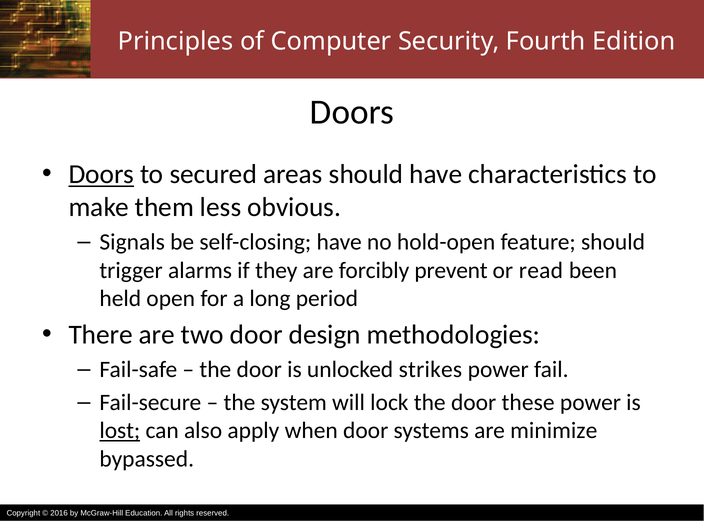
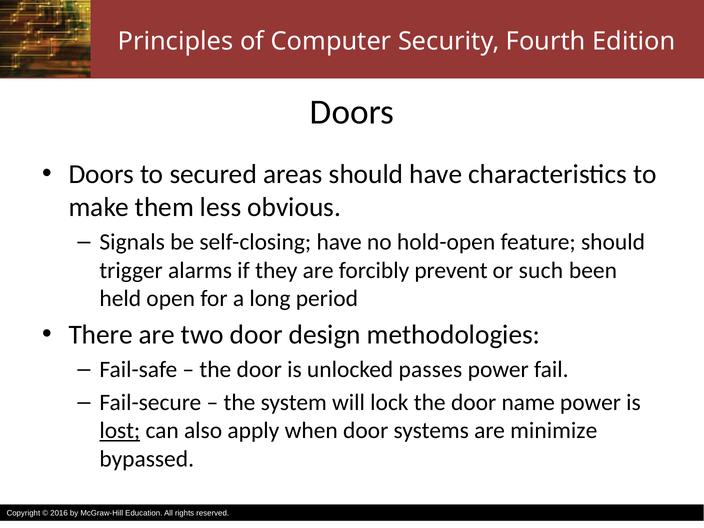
Doors underline: present -> none (101, 174)
read: read -> such (541, 270)
strikes: strikes -> passes (430, 370)
these: these -> name (528, 403)
